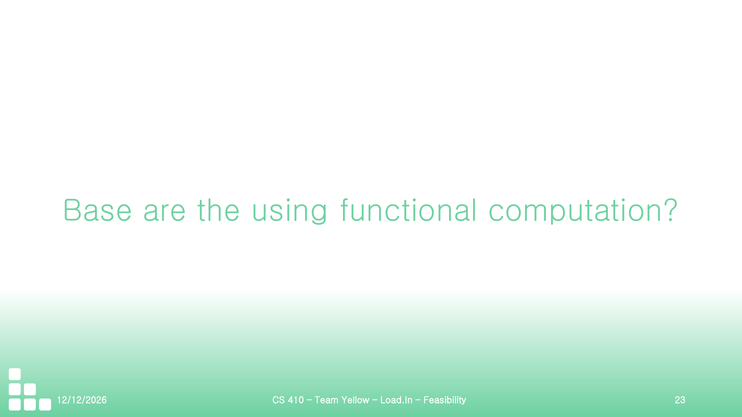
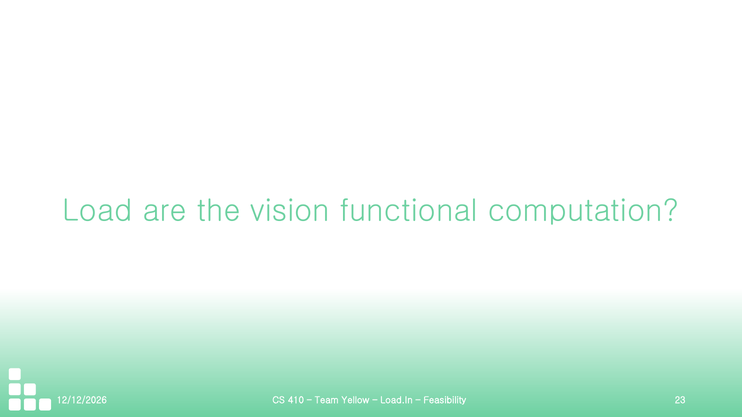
Base: Base -> Load (97, 211)
using: using -> vision (290, 211)
